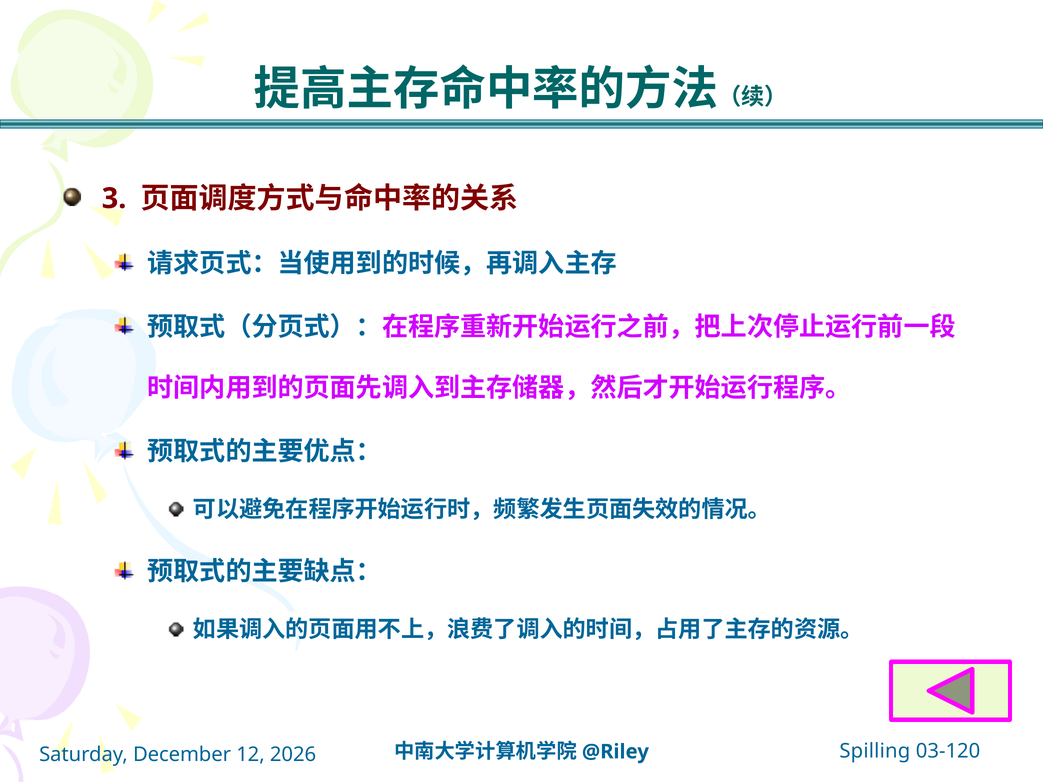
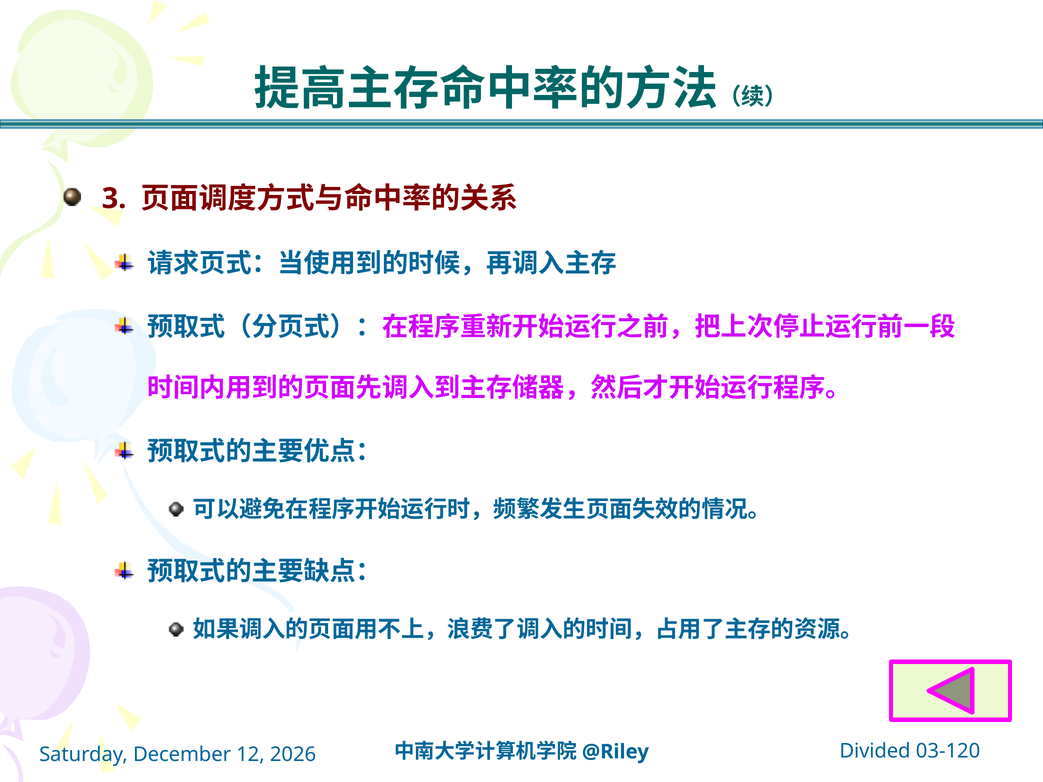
Spilling: Spilling -> Divided (875, 751)
